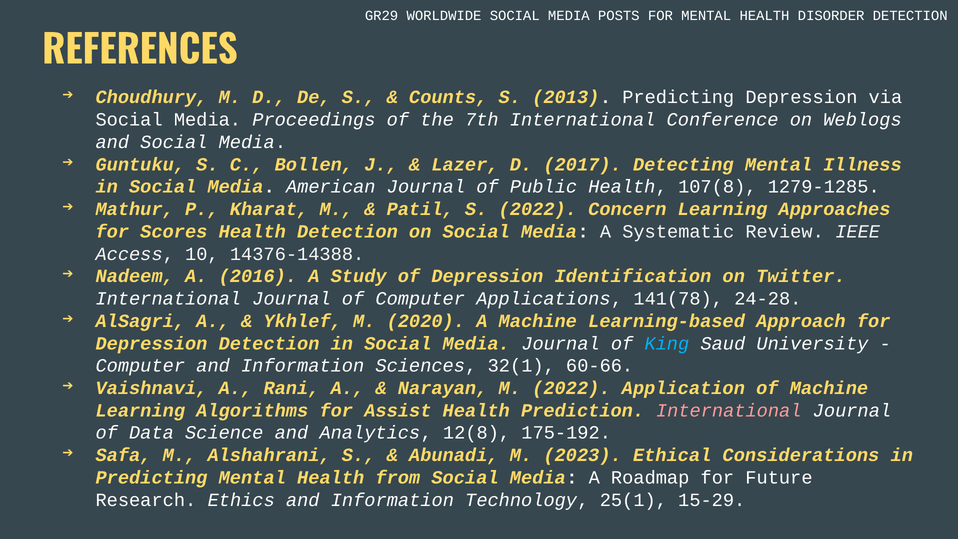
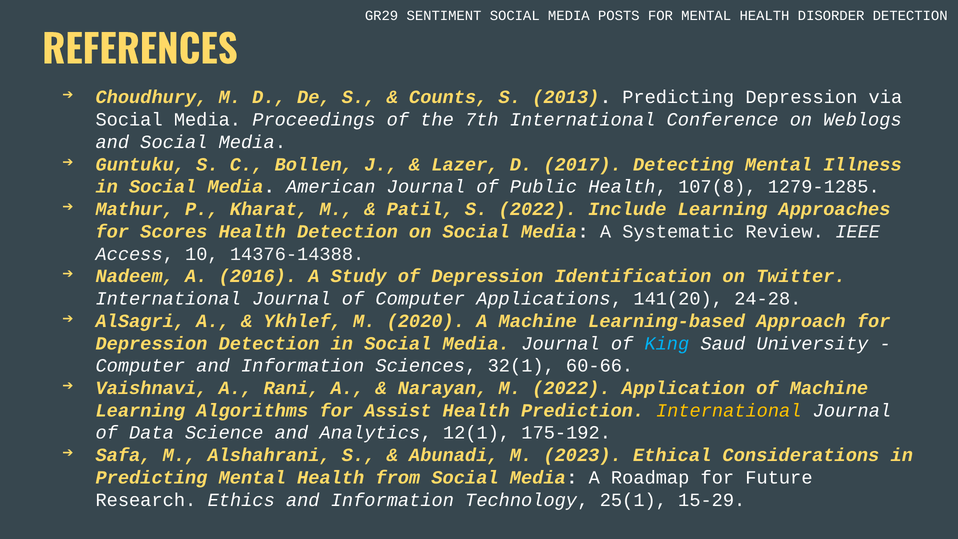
WORLDWIDE: WORLDWIDE -> SENTIMENT (444, 16)
Concern: Concern -> Include (627, 209)
141(78: 141(78 -> 141(20 (678, 299)
International colour: pink -> yellow (729, 410)
12(8: 12(8 -> 12(1 (477, 433)
